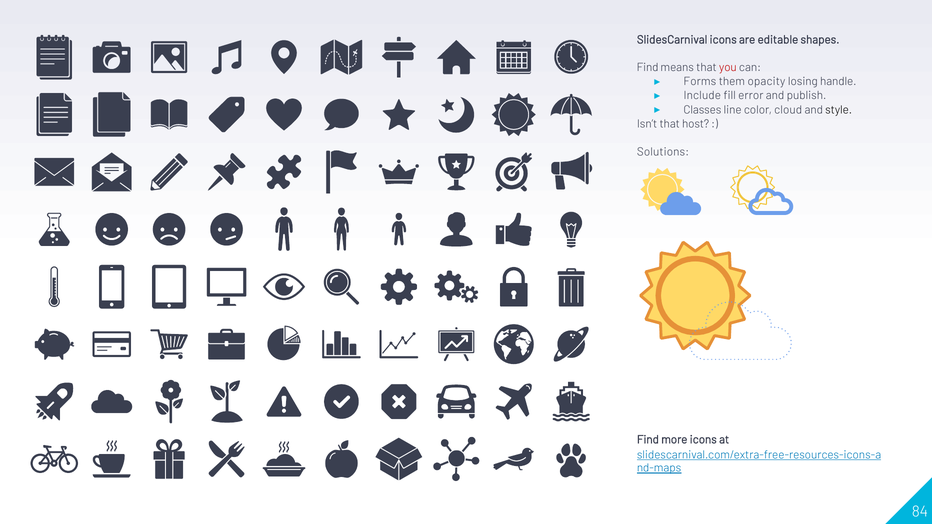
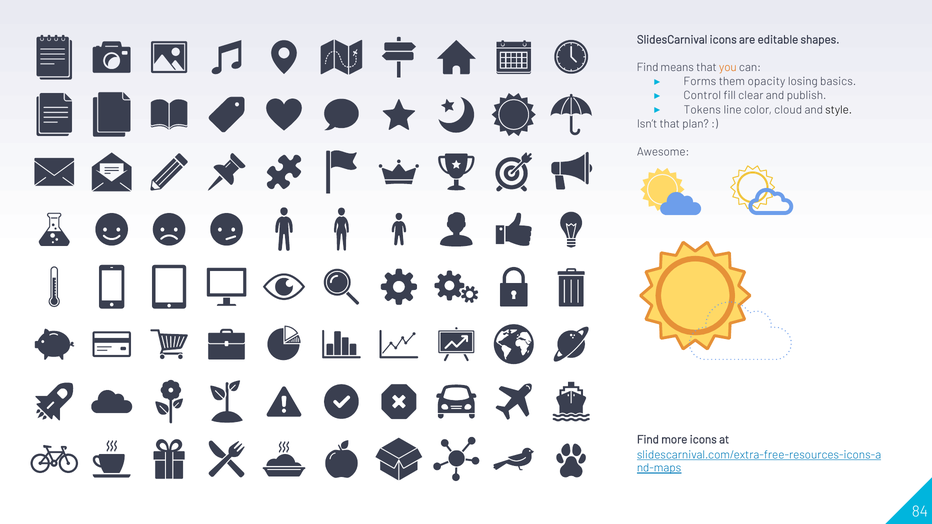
you colour: red -> orange (728, 68)
handle: handle -> basics (838, 82)
Include: Include -> Control (702, 96)
error: error -> clear (751, 96)
Classes: Classes -> Tokens (702, 110)
host: host -> plan (696, 124)
Solutions: Solutions -> Awesome (663, 152)
